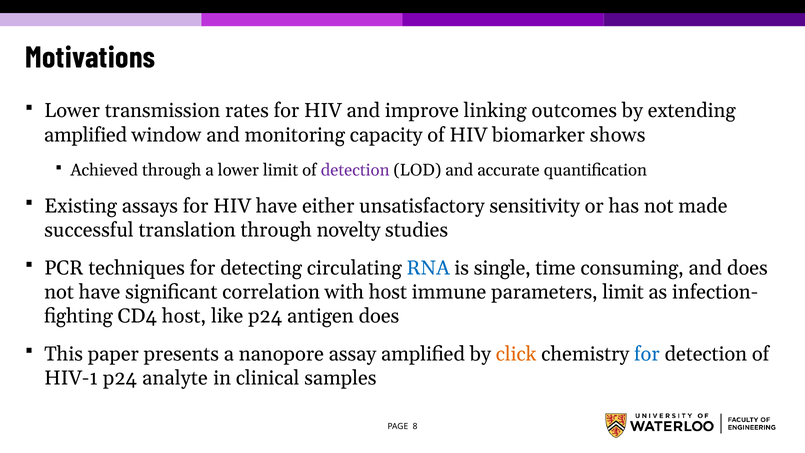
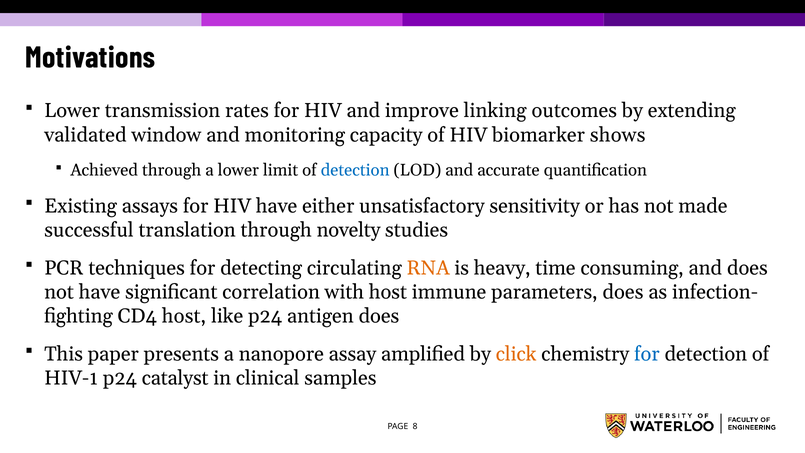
amplified: amplified -> validated (85, 135)
detection colour: purple -> blue (355, 170)
RNA colour: blue -> orange (428, 268)
single: single -> heavy (502, 268)
parameters limit: limit -> does (623, 292)
analyte: analyte -> catalyst (175, 378)
